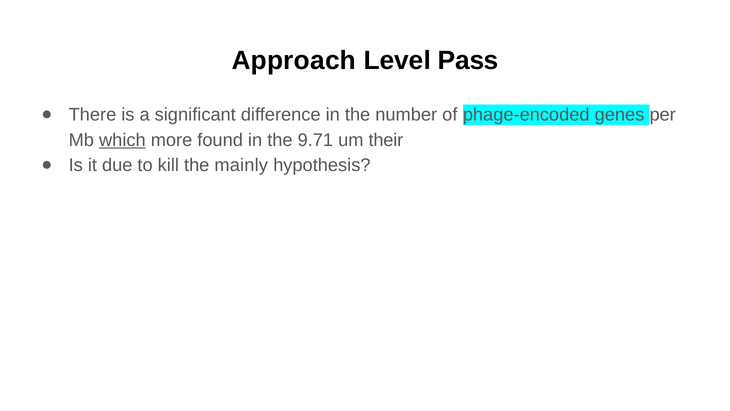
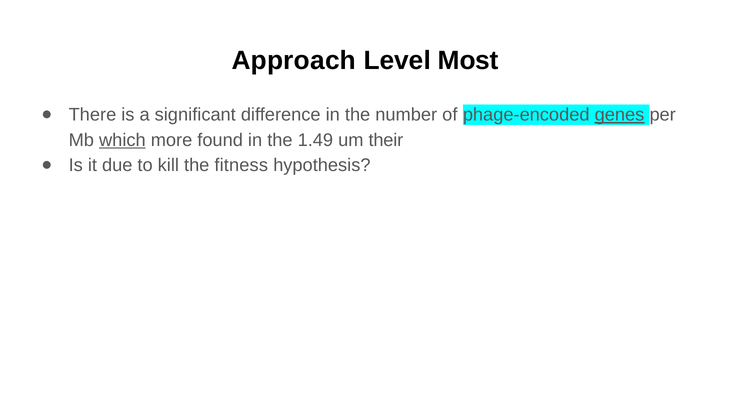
Pass: Pass -> Most (468, 60)
genes underline: none -> present (619, 115)
9.71: 9.71 -> 1.49 (315, 140)
mainly: mainly -> fitness (241, 165)
